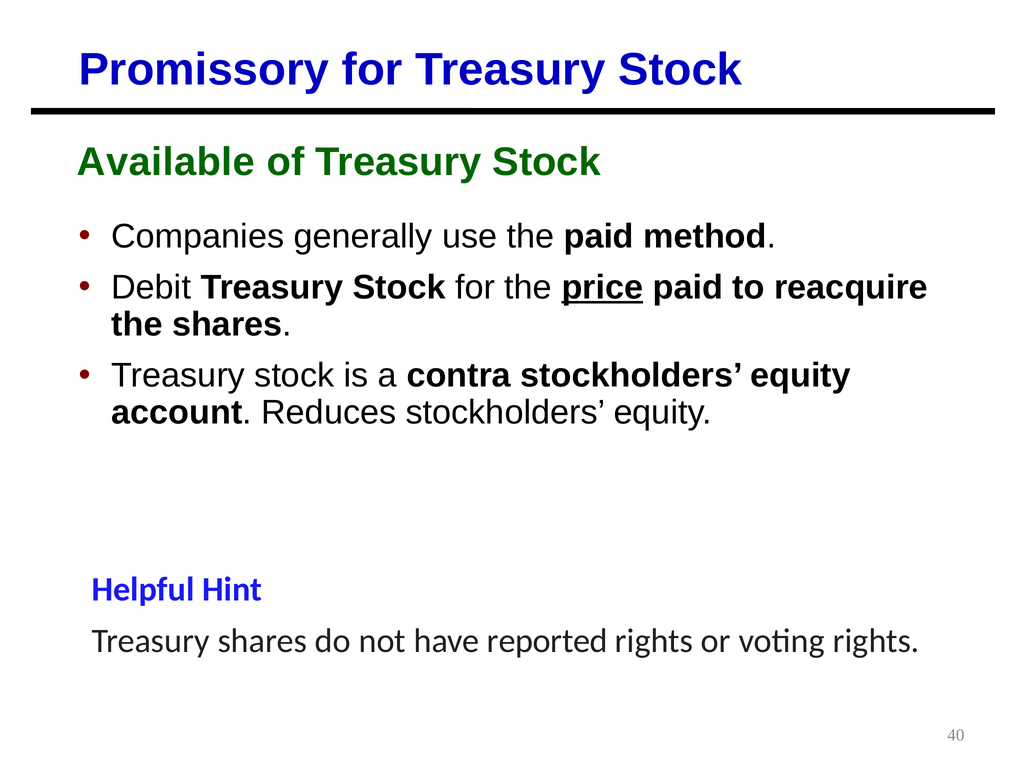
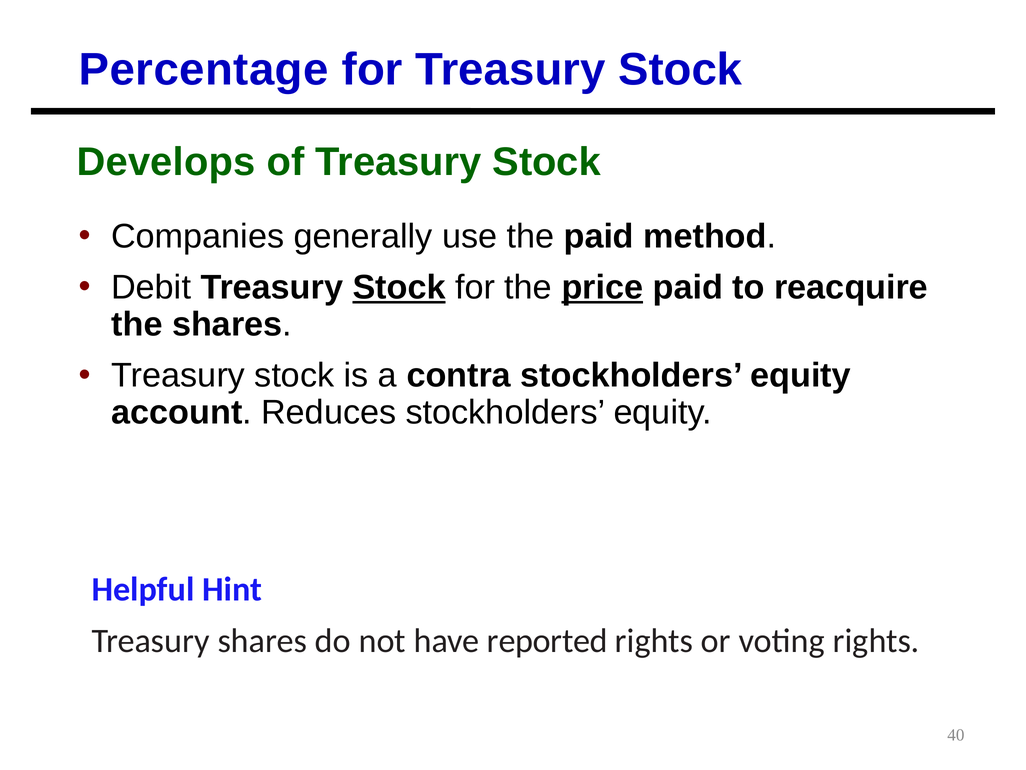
Promissory: Promissory -> Percentage (204, 70)
Available: Available -> Develops (166, 162)
Stock underline: none -> present (399, 287)
